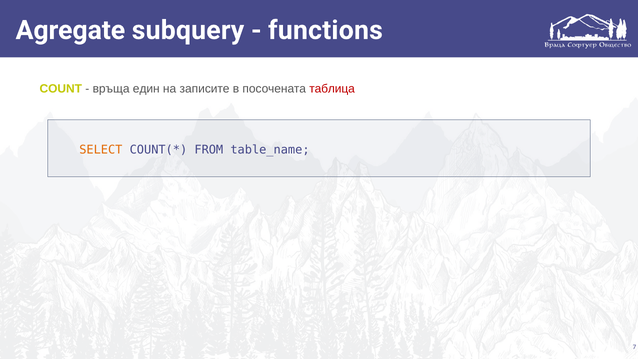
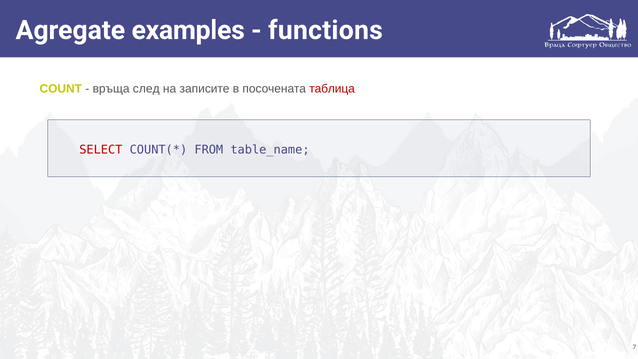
subquery: subquery -> examples (188, 30)
един: един -> след (146, 89)
SELECT colour: orange -> red (101, 150)
